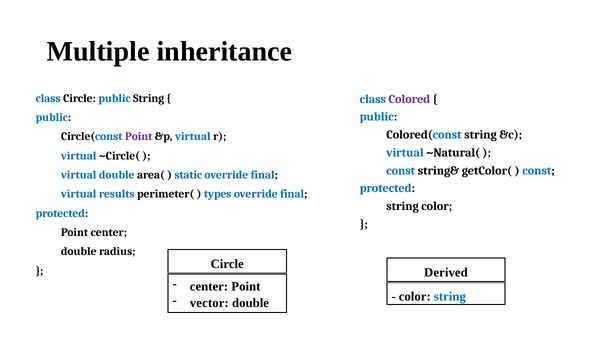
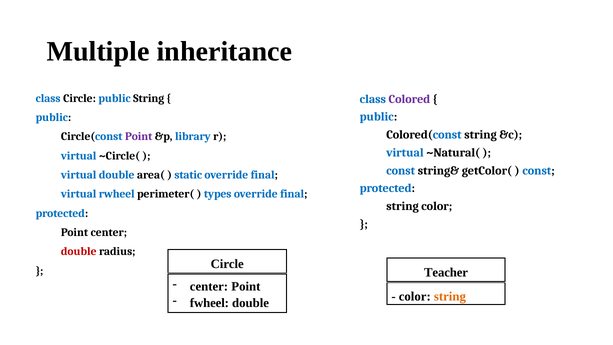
&p virtual: virtual -> library (193, 137)
results: results -> rwheel (117, 194)
double colour: black -> red (79, 251)
Derived: Derived -> Teacher (446, 272)
string colour: blue -> orange (450, 296)
vector: vector -> fwheel (209, 303)
